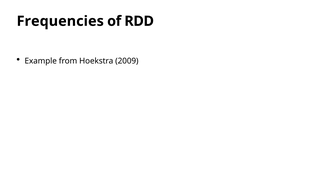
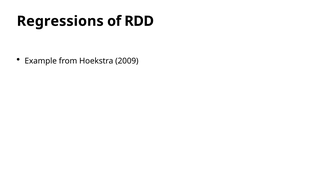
Frequencies: Frequencies -> Regressions (60, 21)
